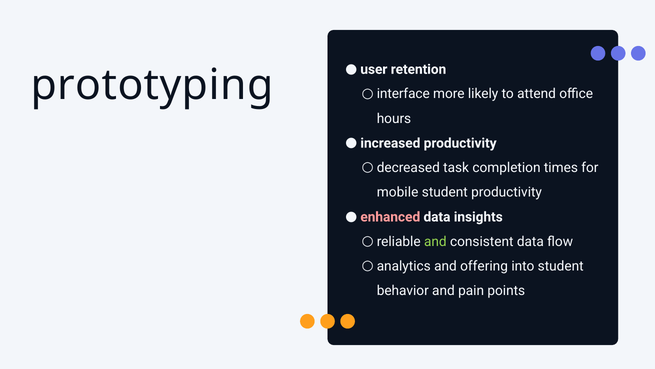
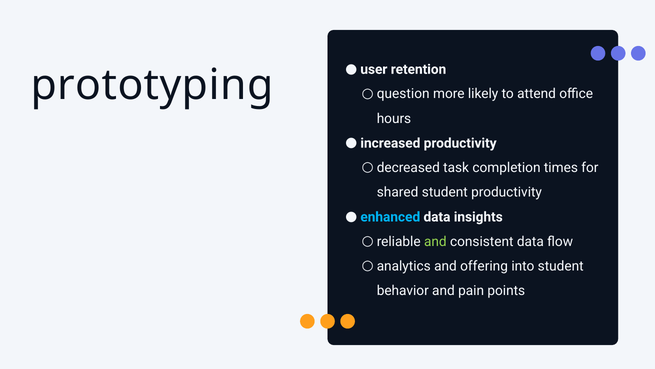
interface: interface -> question (403, 94)
mobile: mobile -> shared (398, 192)
enhanced colour: pink -> light blue (390, 217)
